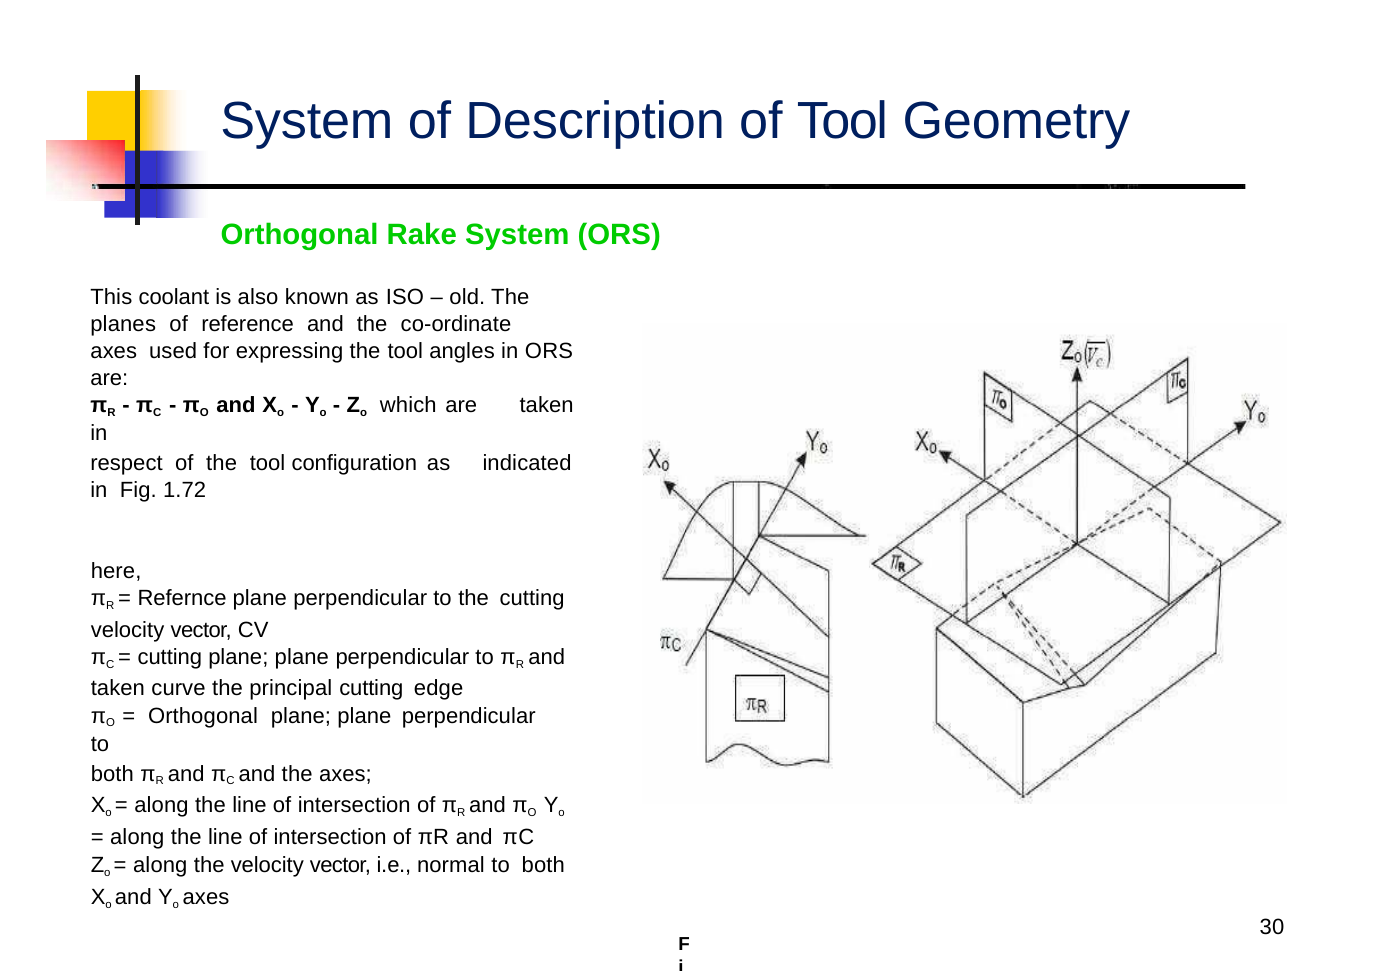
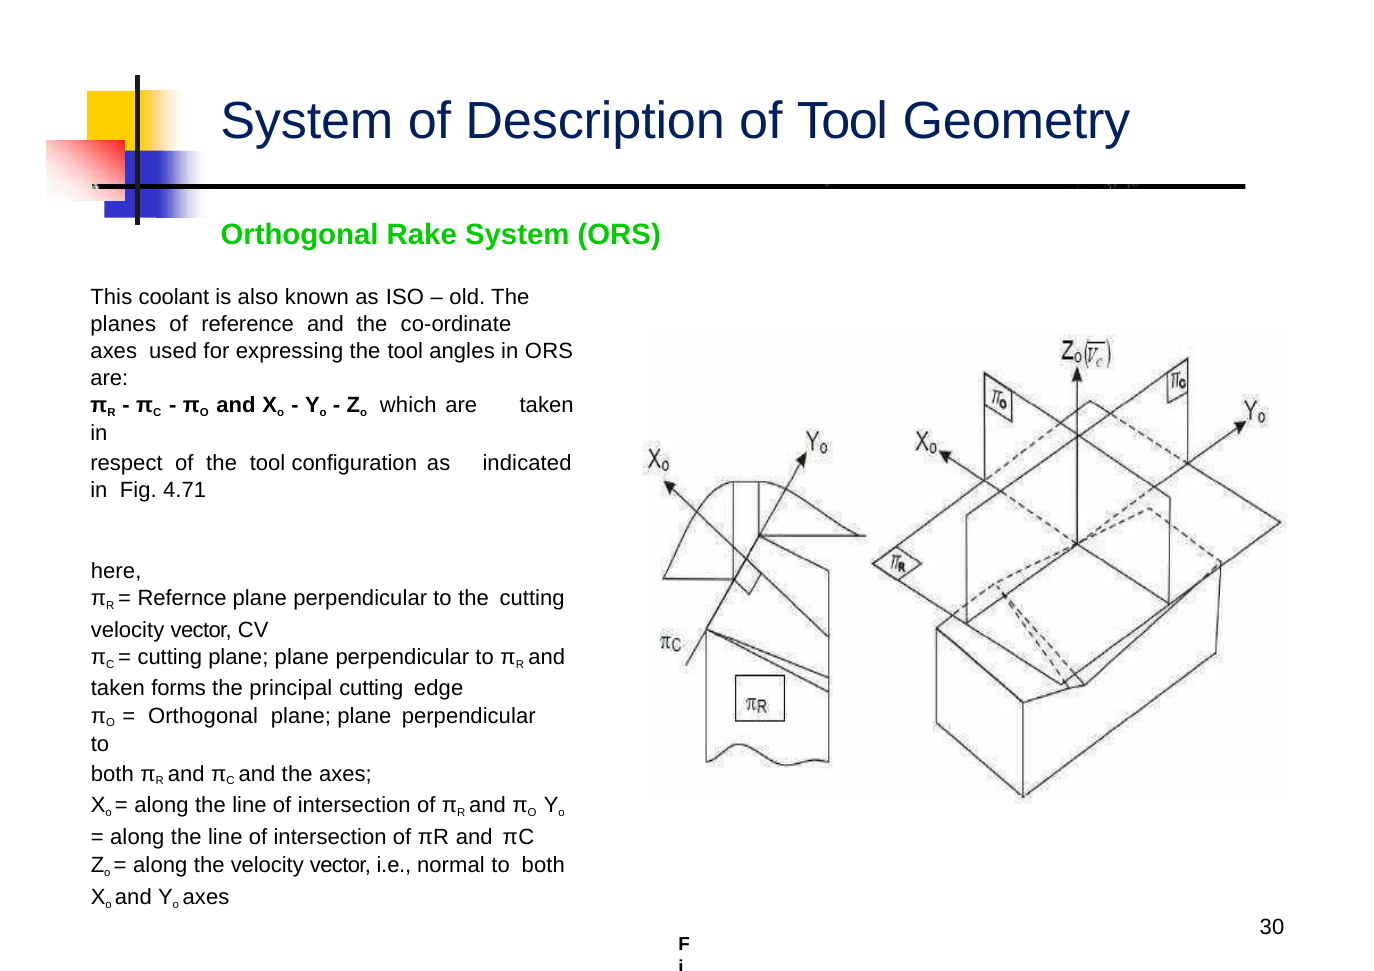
1.72: 1.72 -> 4.71 (185, 490)
curve: curve -> forms (179, 689)
